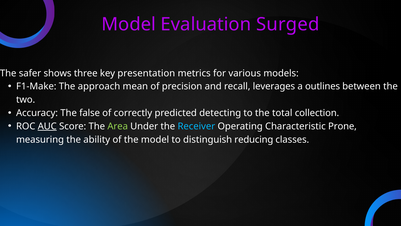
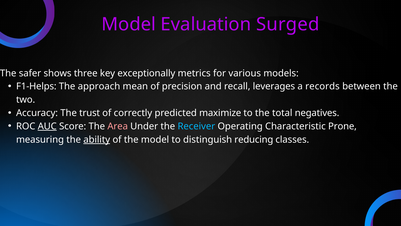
presentation: presentation -> exceptionally (146, 73)
F1-Make: F1-Make -> F1-Helps (36, 86)
outlines: outlines -> records (322, 86)
false: false -> trust (90, 113)
detecting: detecting -> maximize (220, 113)
collection: collection -> negatives (317, 113)
Area colour: light green -> pink (118, 126)
ability underline: none -> present (97, 139)
